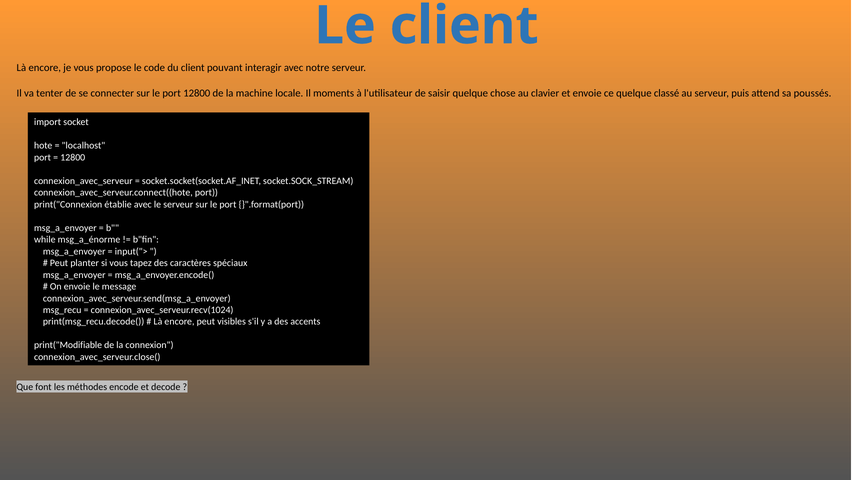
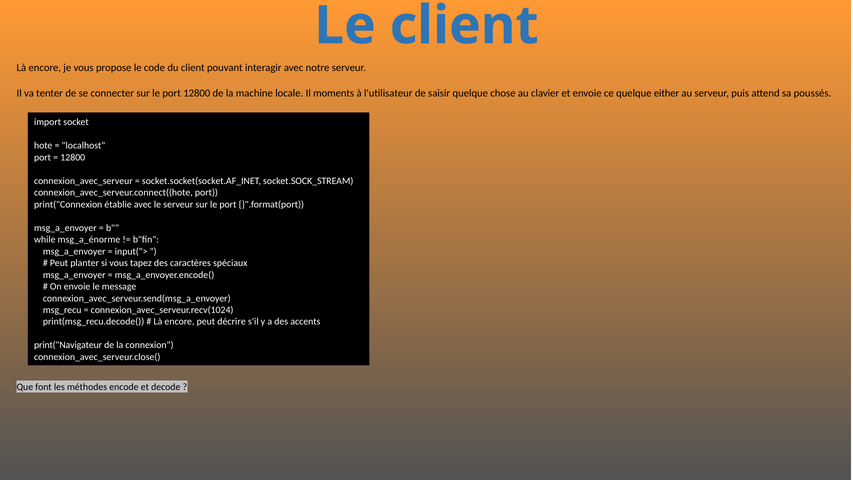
classé: classé -> either (667, 93)
visibles: visibles -> décrire (232, 322)
print("Modifiable: print("Modifiable -> print("Navigateur (68, 345)
